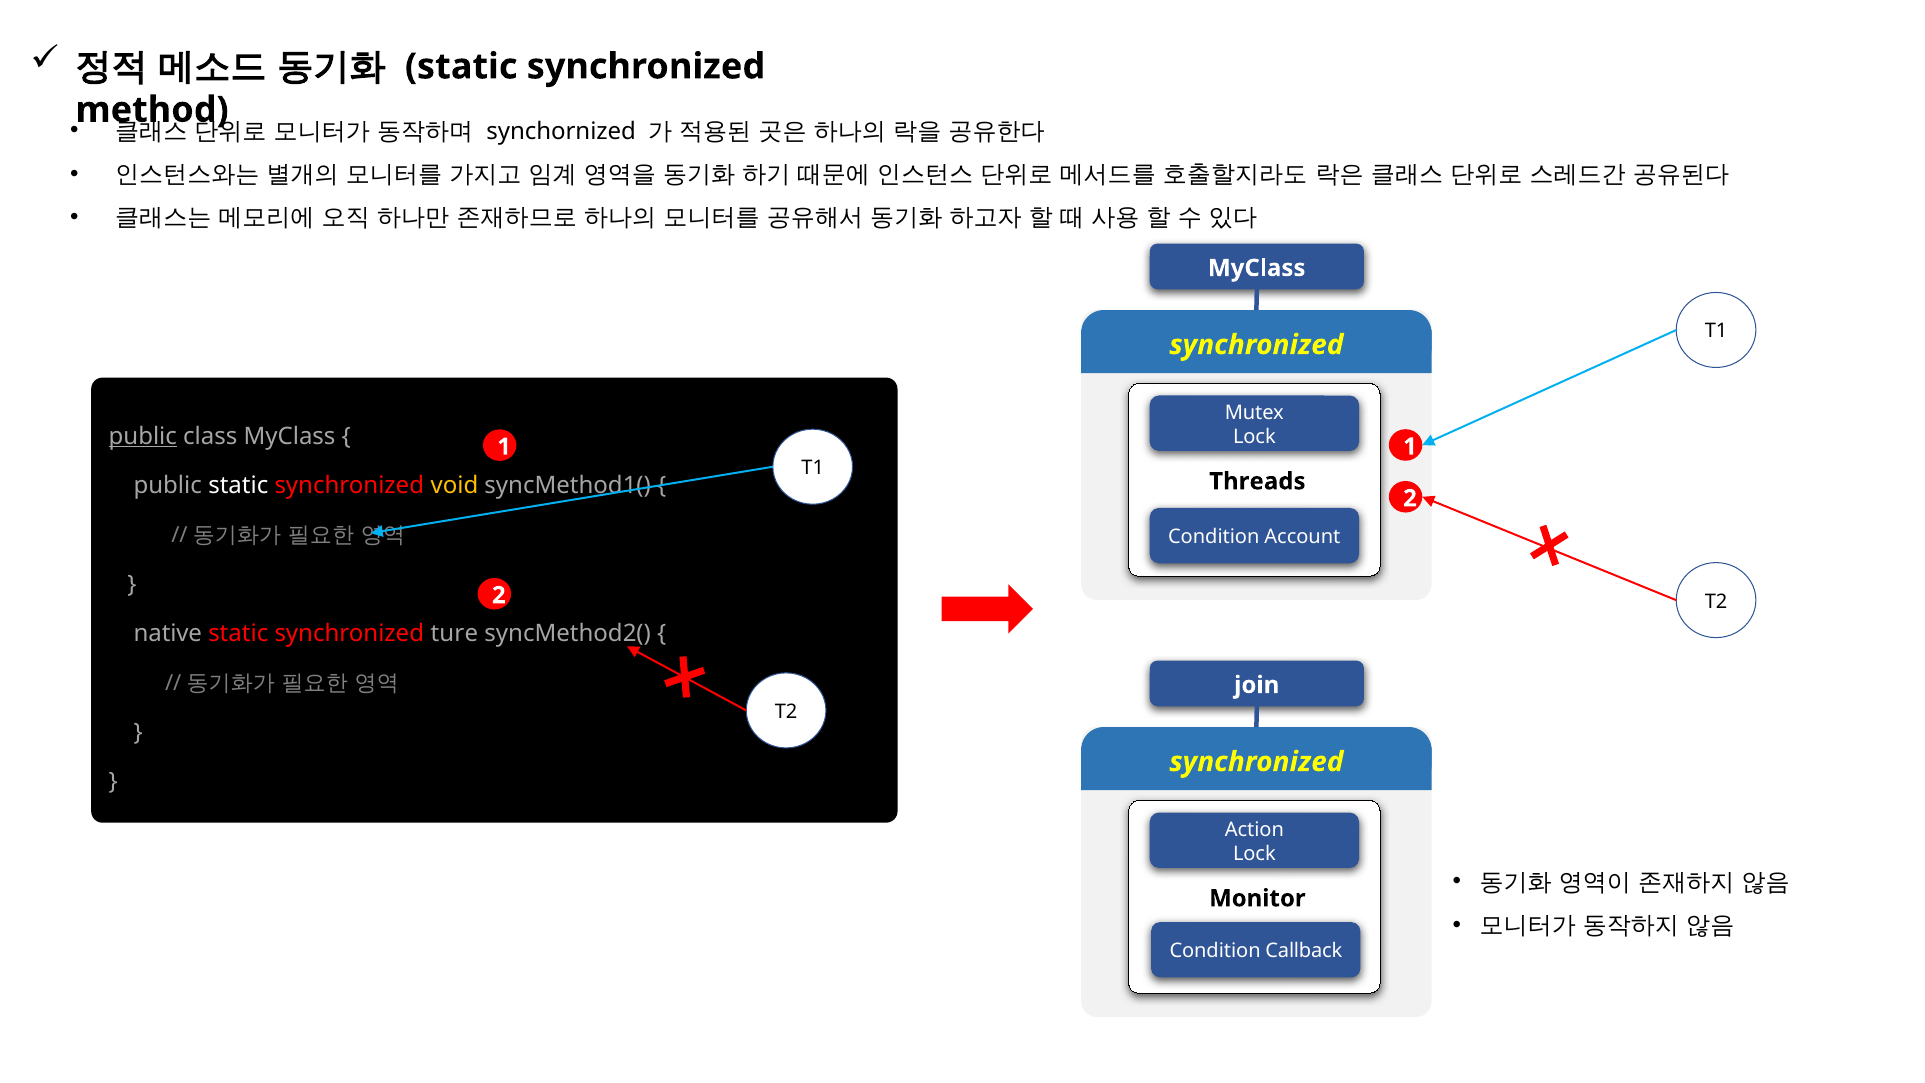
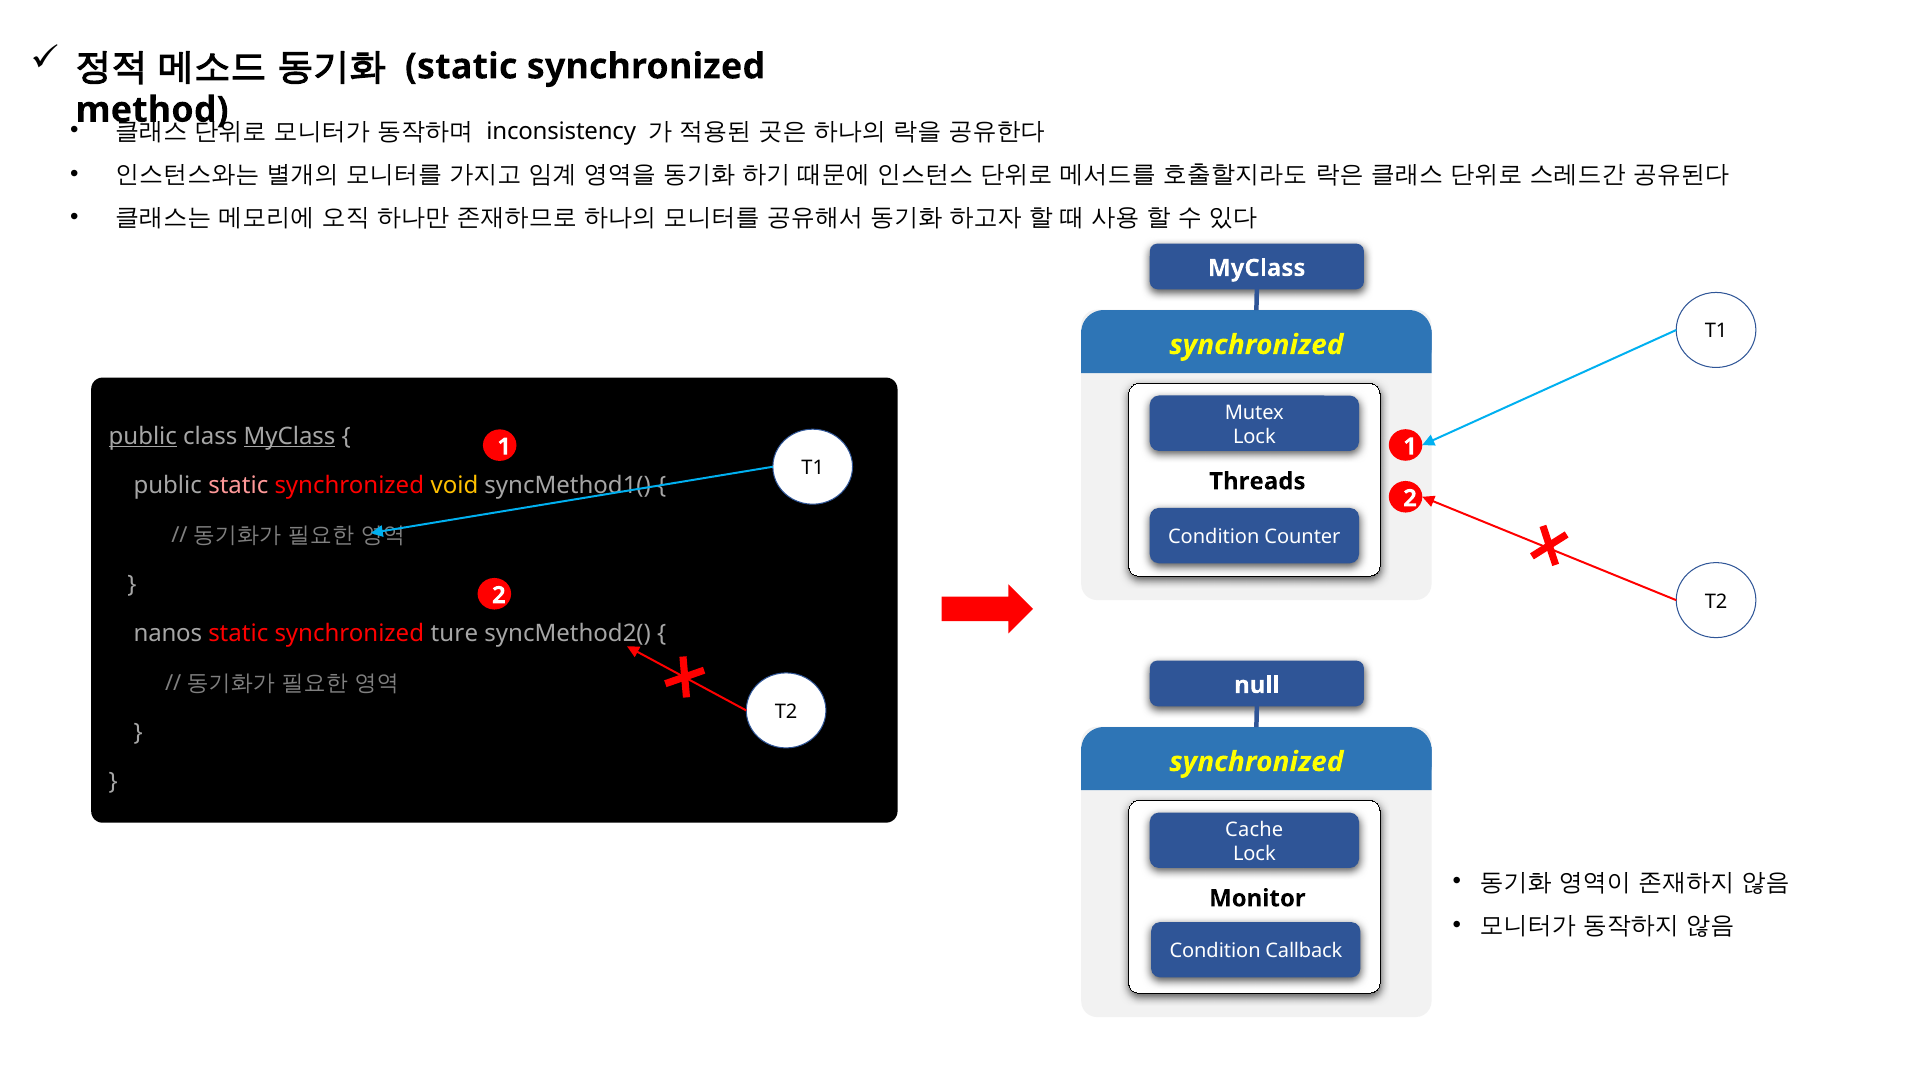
synchornized: synchornized -> inconsistency (561, 131)
MyClass underline: none -> present (290, 436)
static colour: white -> pink (238, 486)
Account: Account -> Counter (1302, 537)
native: native -> nanos (168, 634)
join: join -> null (1257, 685)
Action: Action -> Cache (1254, 829)
